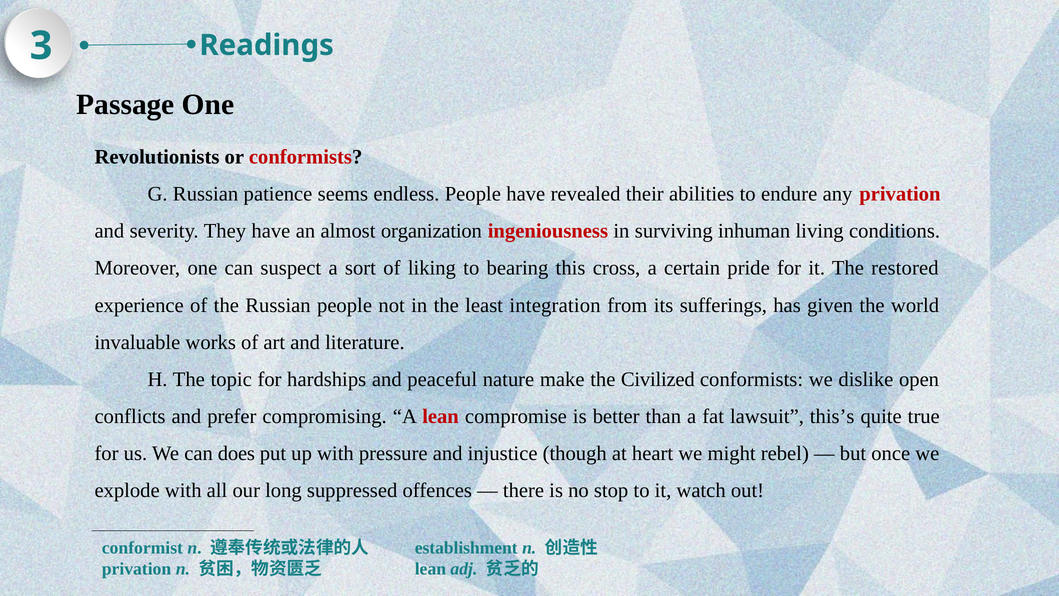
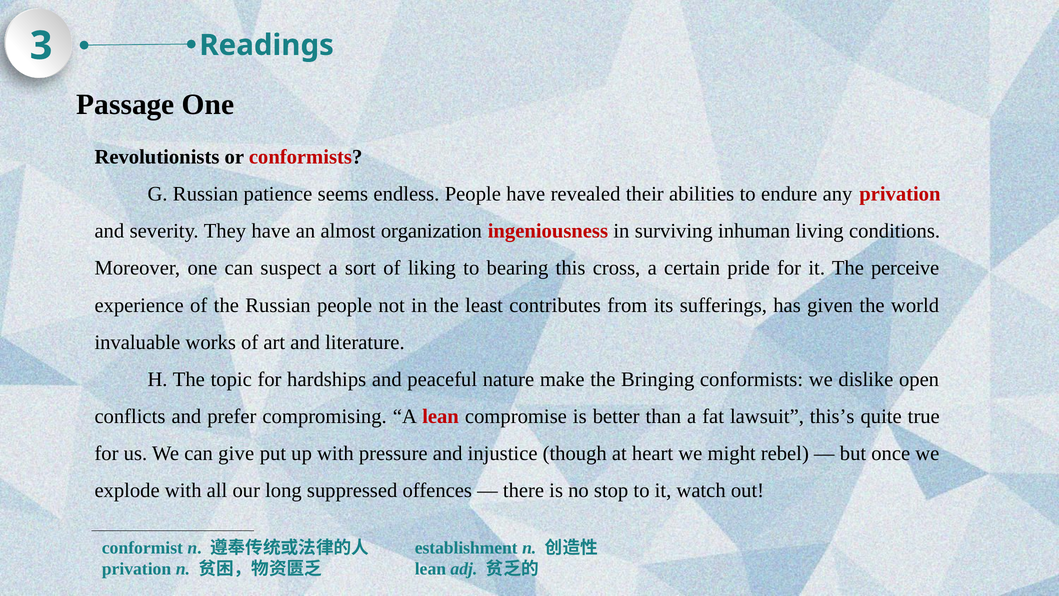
restored: restored -> perceive (905, 268)
integration: integration -> contributes (555, 305)
Civilized: Civilized -> Bringing (658, 379)
does: does -> give (236, 453)
